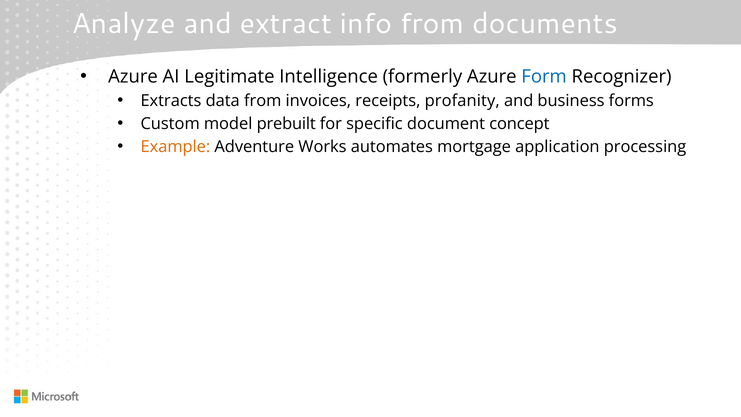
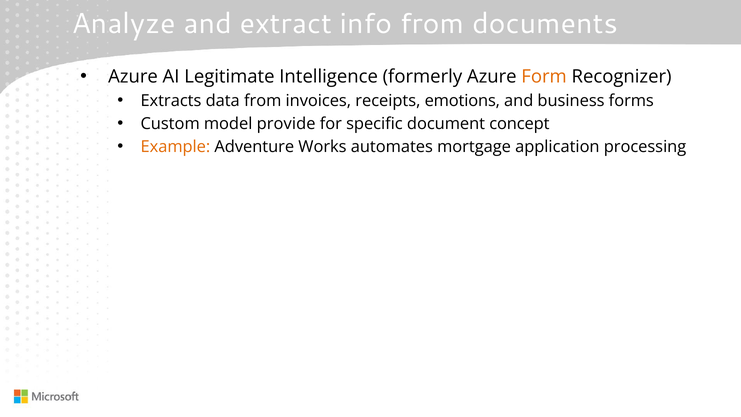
Form colour: blue -> orange (544, 76)
profanity: profanity -> emotions (462, 101)
prebuilt: prebuilt -> provide (286, 124)
